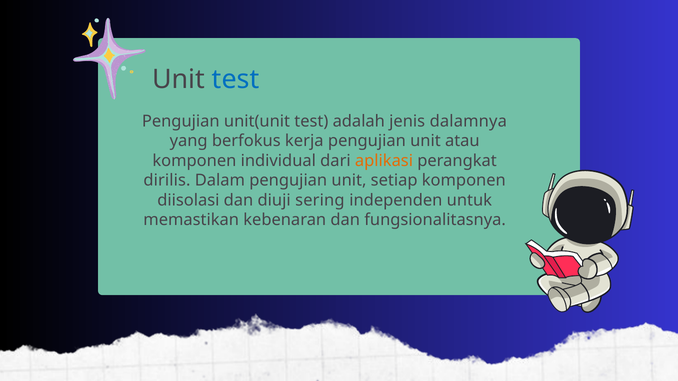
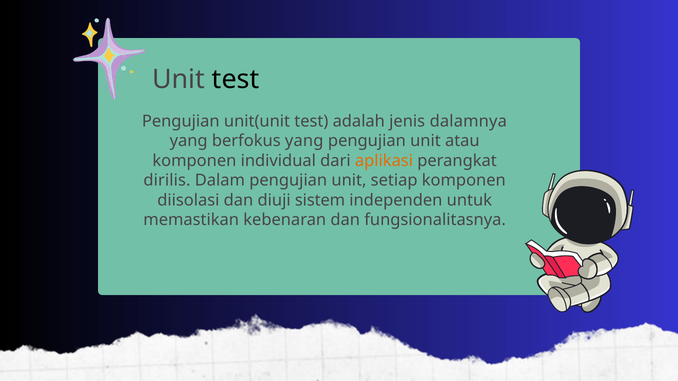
test colour: blue -> black (236, 79)
berfokus kerja: kerja -> yang (304, 141)
sering: sering -> sistem (320, 200)
